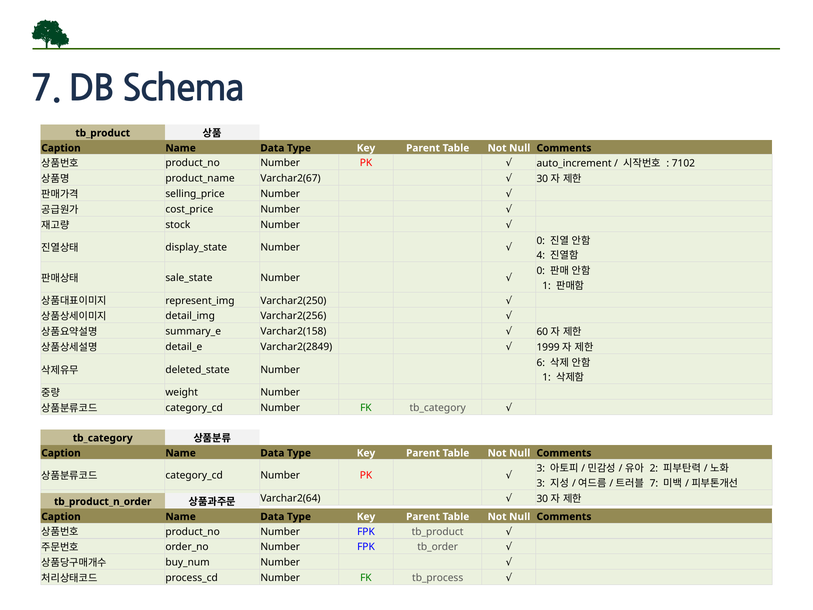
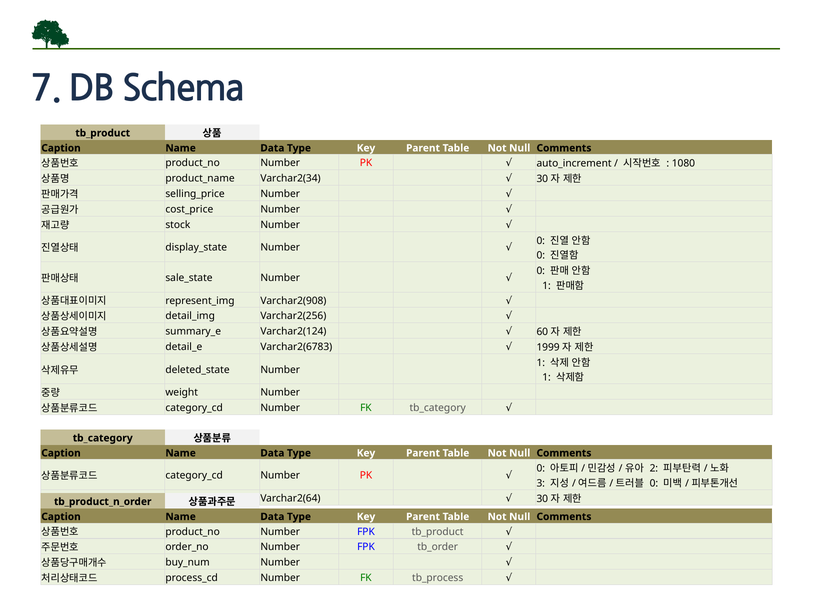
7102: 7102 -> 1080 (683, 163)
Varchar2(67: Varchar2(67 -> Varchar2(34 (290, 178)
4: 4 -> 0 (541, 255)
Varchar2(250: Varchar2(250 -> Varchar2(908 (293, 301)
Varchar2(158: Varchar2(158 -> Varchar2(124 (293, 331)
Varchar2(2849: Varchar2(2849 -> Varchar2(6783 (296, 347)
6: 6 -> 1 (541, 363)
3: 3 -> 0 (541, 468)
7: 7 -> 0 (654, 483)
